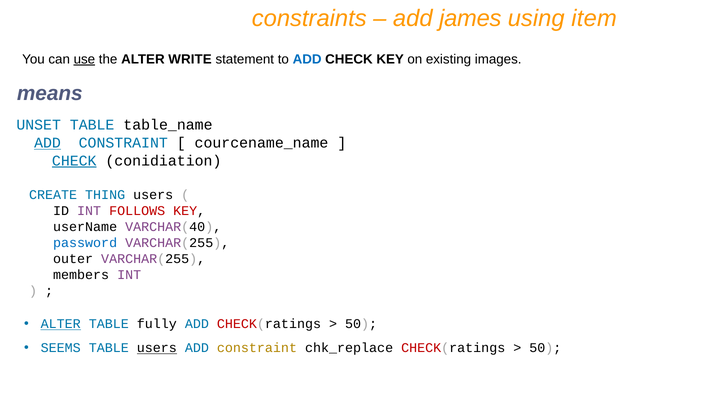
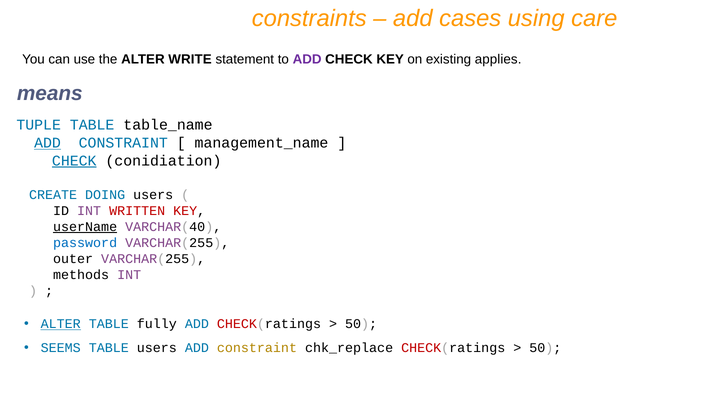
james: james -> cases (470, 19)
item: item -> care (594, 19)
use underline: present -> none (84, 59)
ADD colour: blue -> purple (307, 59)
images: images -> applies (498, 59)
UNSET: UNSET -> TUPLE (39, 125)
courcename_name: courcename_name -> management_name (261, 143)
THING: THING -> DOING (105, 195)
FOLLOWS: FOLLOWS -> WRITTEN (137, 211)
userName underline: none -> present (85, 227)
members: members -> methods (81, 275)
users underline: present -> none (157, 349)
